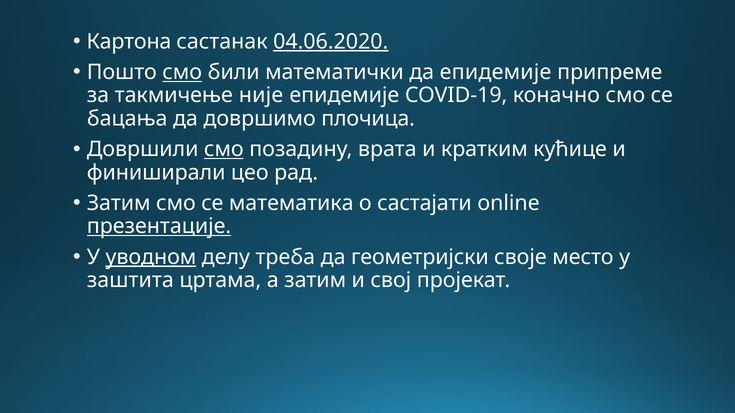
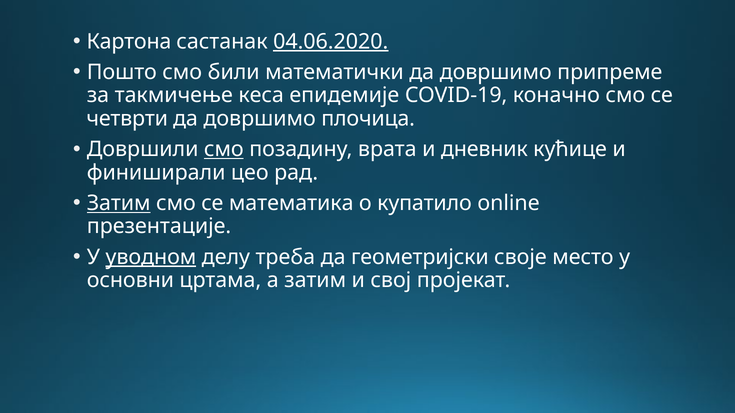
смо underline: present -> none (182, 72)
епидемије: епидемије -> довршимо (496, 72)
није: није -> кеса (261, 95)
бацања: бацања -> четврти (127, 119)
кратким: кратким -> дневник (484, 149)
Затим underline: none -> present (119, 203)
састајати: састајати -> купатило (424, 203)
презентације underline: present -> none (159, 227)
заштита: заштита -> основни (130, 281)
